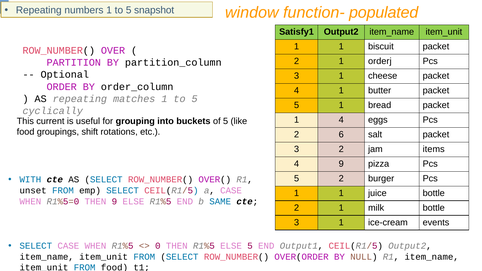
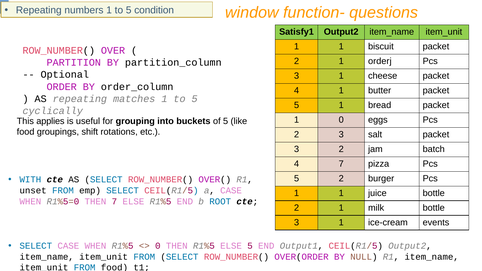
snapshot: snapshot -> condition (154, 10)
populated: populated -> questions (384, 13)
1 4: 4 -> 0 (341, 120)
current: current -> applies (50, 121)
2 6: 6 -> 3 (341, 135)
items: items -> batch (434, 149)
4 9: 9 -> 7 (341, 164)
THEN 9: 9 -> 7 (114, 201)
SAME: SAME -> ROOT (220, 201)
